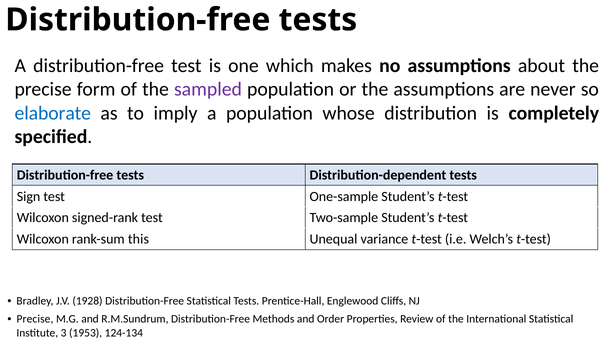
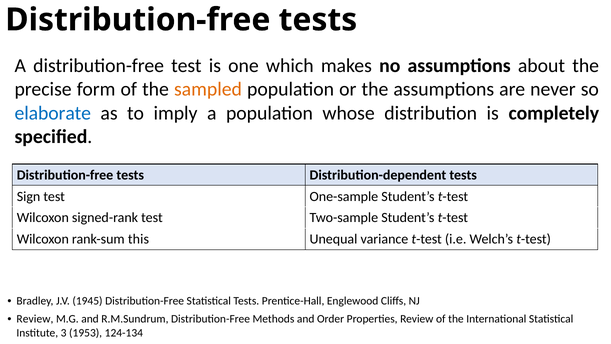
sampled colour: purple -> orange (208, 89)
1928: 1928 -> 1945 (87, 301)
Precise: Precise -> Review (35, 319)
